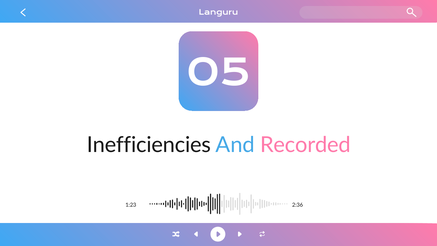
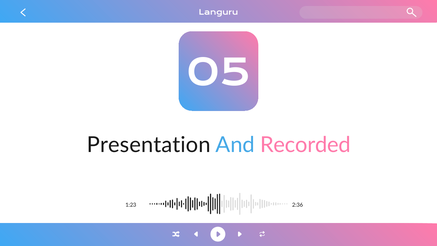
Inefficiencies: Inefficiencies -> Presentation (149, 145)
